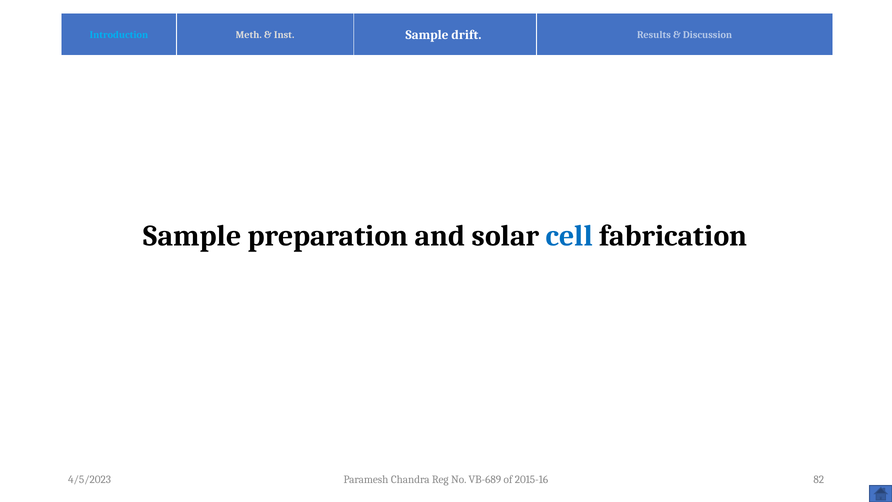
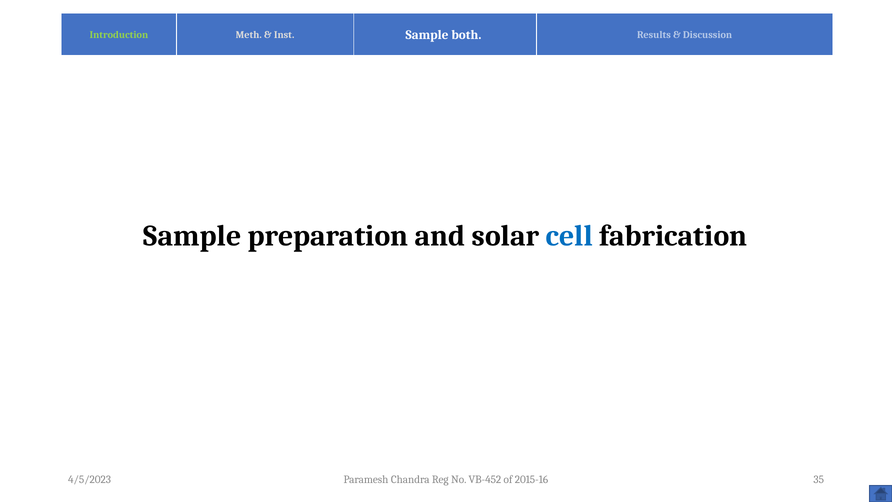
Introduction colour: light blue -> light green (119, 35)
drift: drift -> both (466, 35)
VB-689: VB-689 -> VB-452 (485, 479)
82: 82 -> 35 (819, 479)
